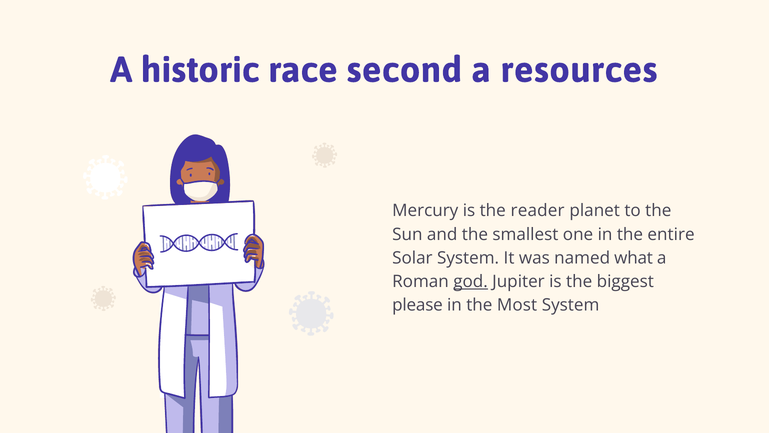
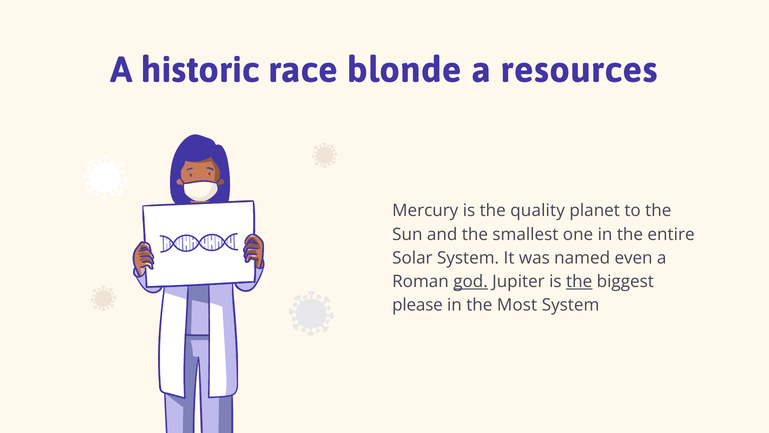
second: second -> blonde (404, 70)
reader: reader -> quality (538, 211)
what: what -> even (634, 258)
the underline: none -> present (579, 281)
